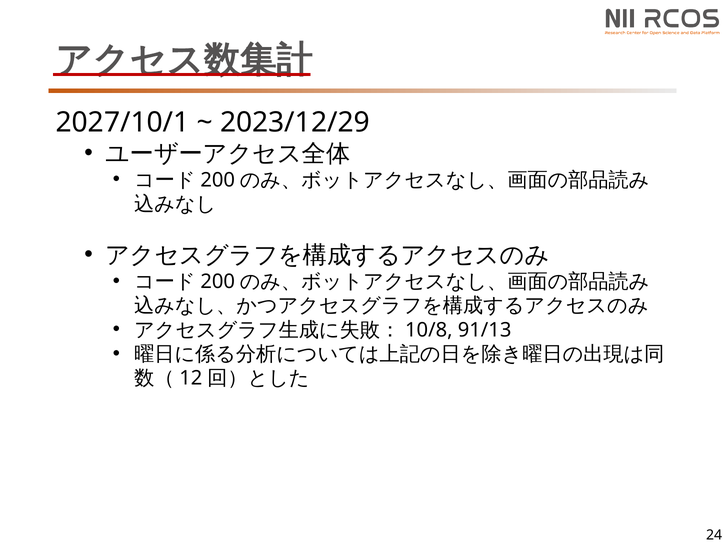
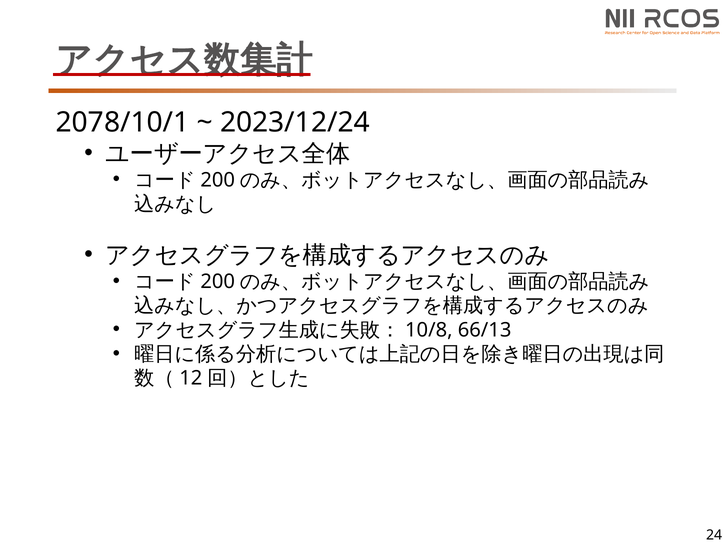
2027/10/1: 2027/10/1 -> 2078/10/1 (123, 122)
2023/12/29: 2023/12/29 -> 2023/12/24 (295, 122)
91/13: 91/13 -> 66/13 (485, 330)
